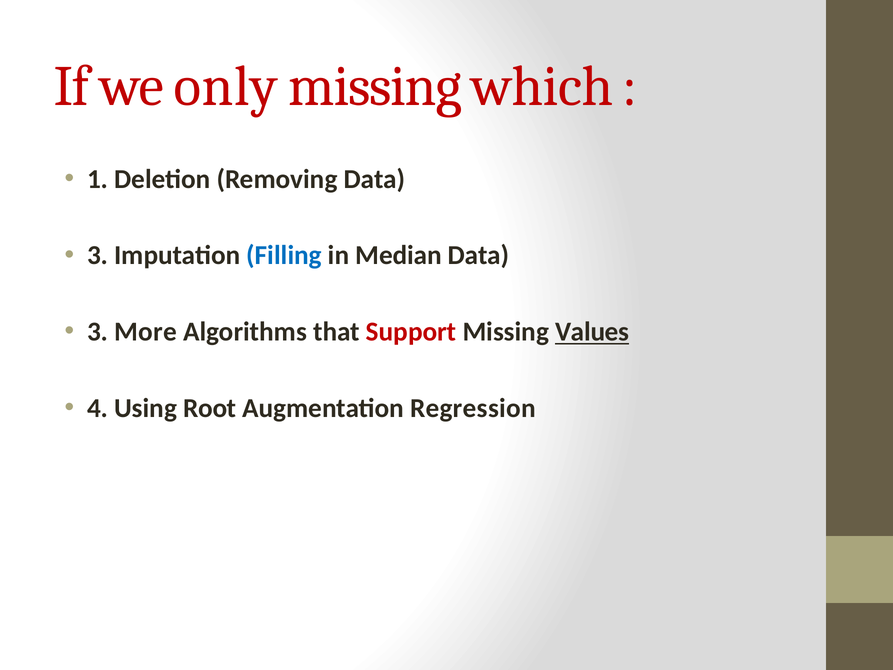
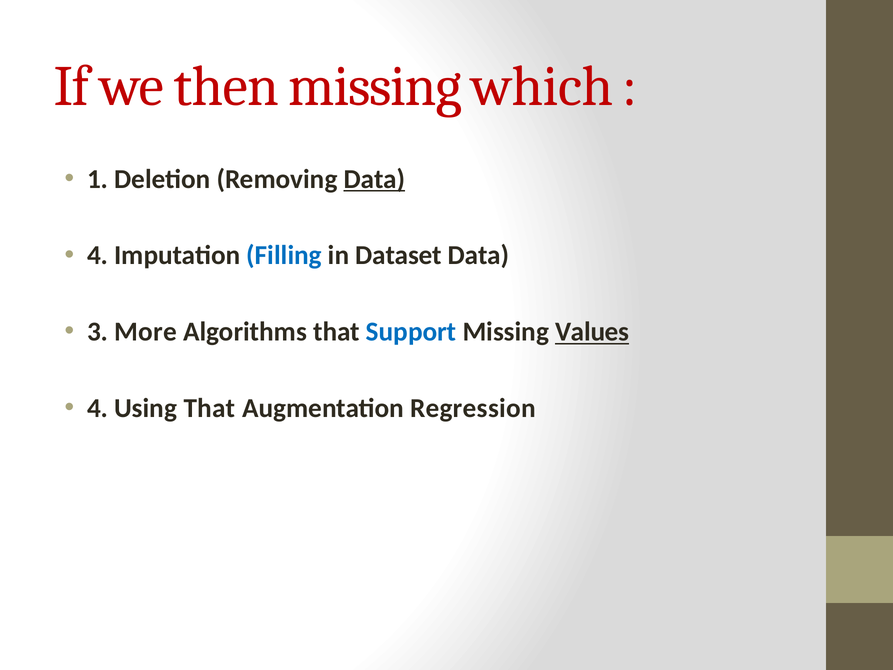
only: only -> then (226, 87)
Data underline: none -> present (374, 179)
3: 3 -> 4 (98, 255)
Median: Median -> Dataset (399, 255)
Support colour: red -> blue (411, 332)
Using Root: Root -> That (209, 408)
